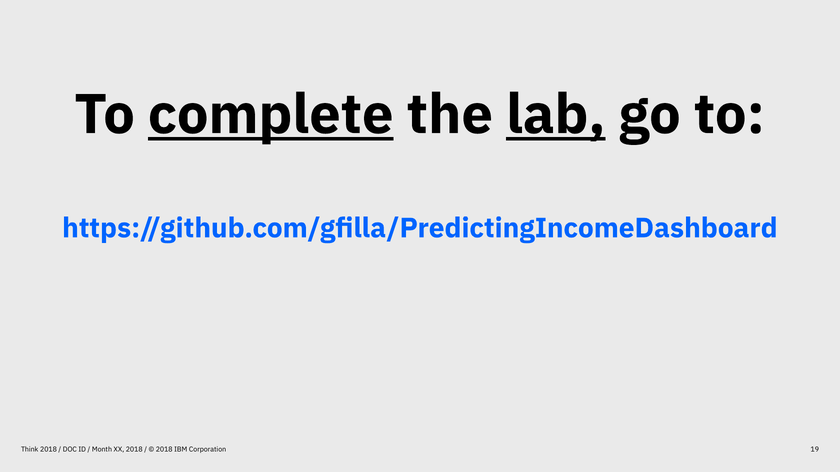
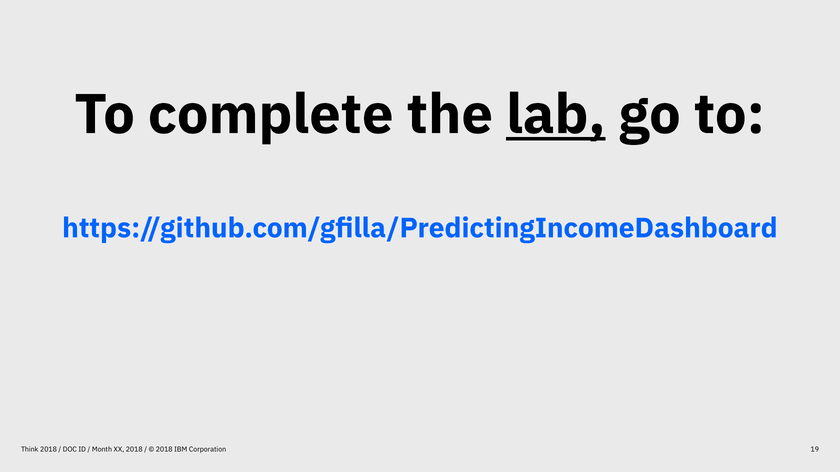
complete underline: present -> none (271, 115)
